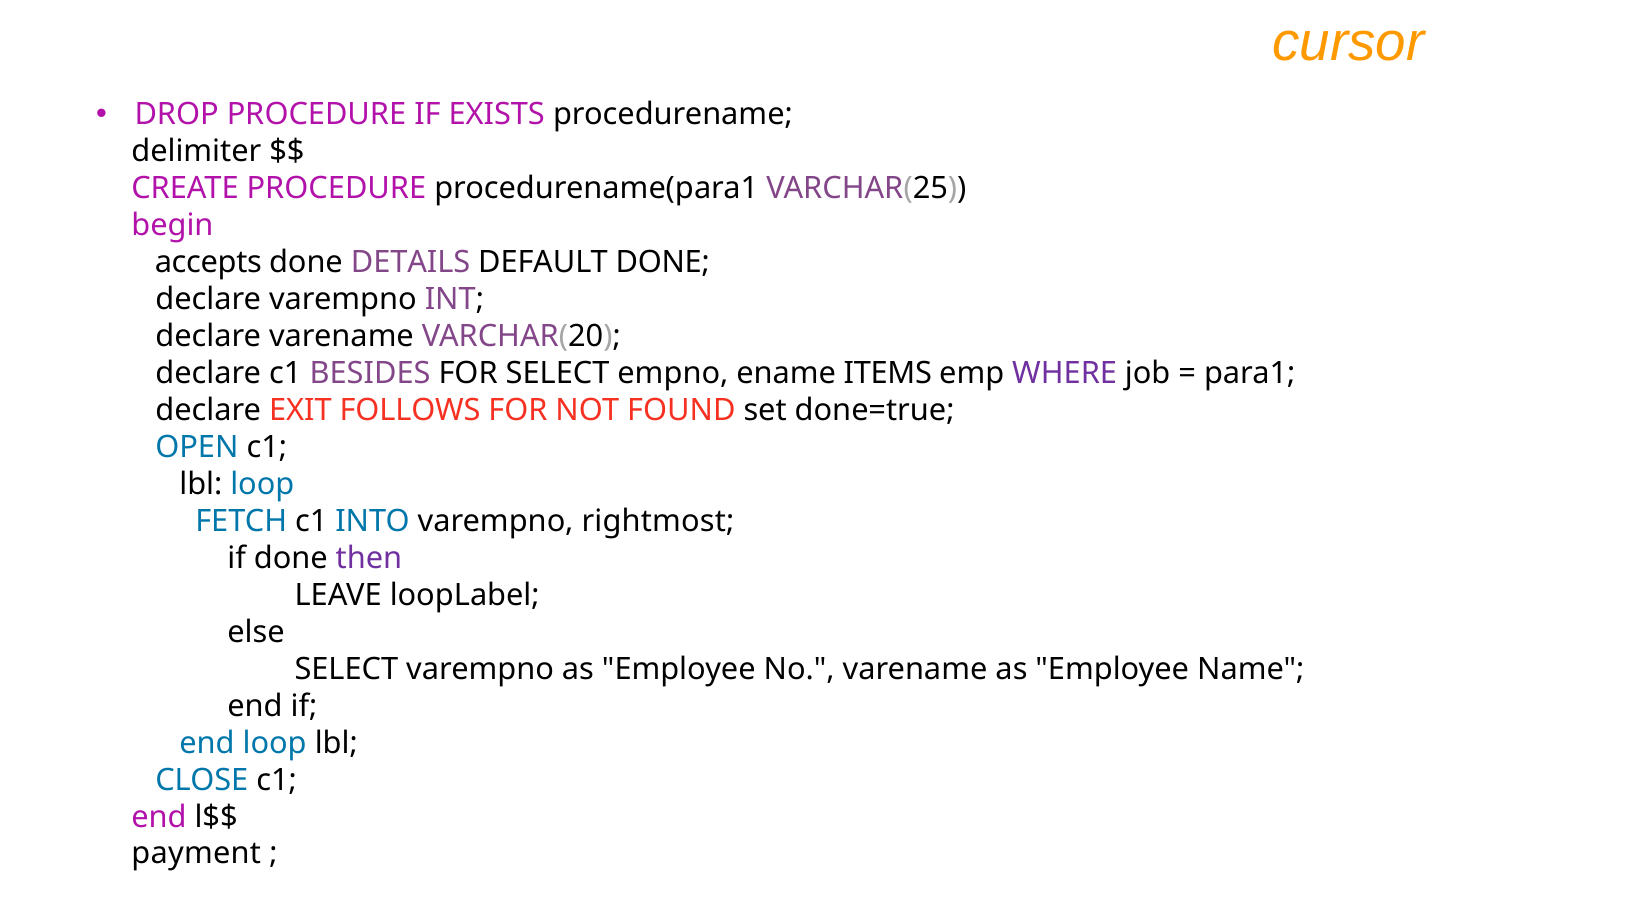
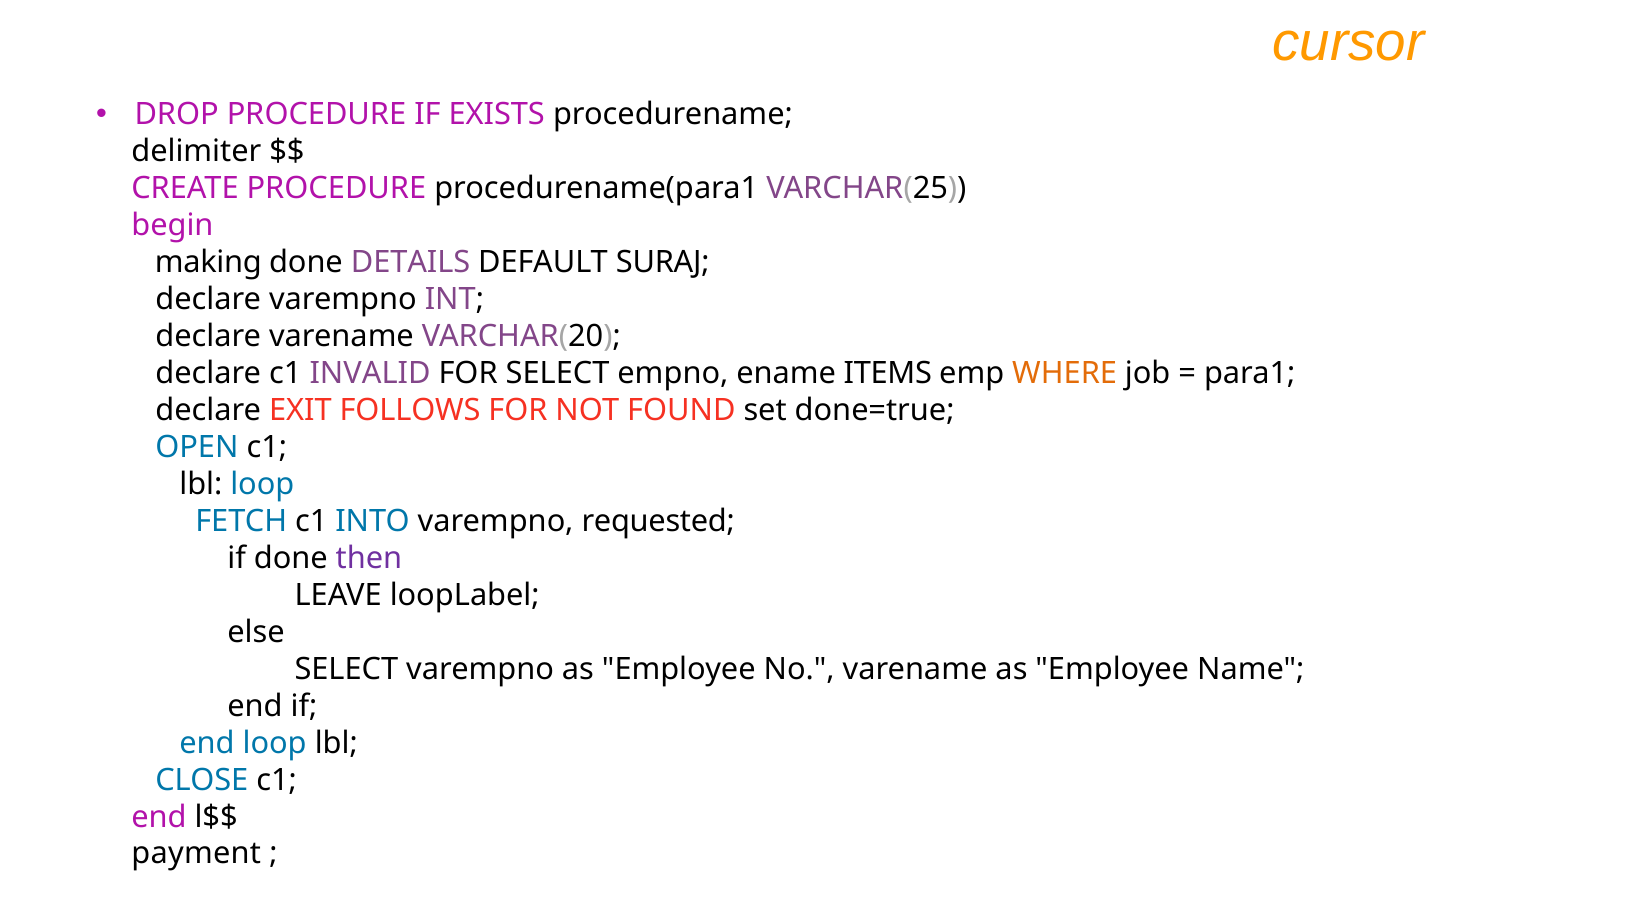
accepts: accepts -> making (208, 262)
DEFAULT DONE: DONE -> SURAJ (663, 262)
BESIDES: BESIDES -> INVALID (370, 373)
WHERE colour: purple -> orange (1065, 373)
rightmost: rightmost -> requested (658, 521)
